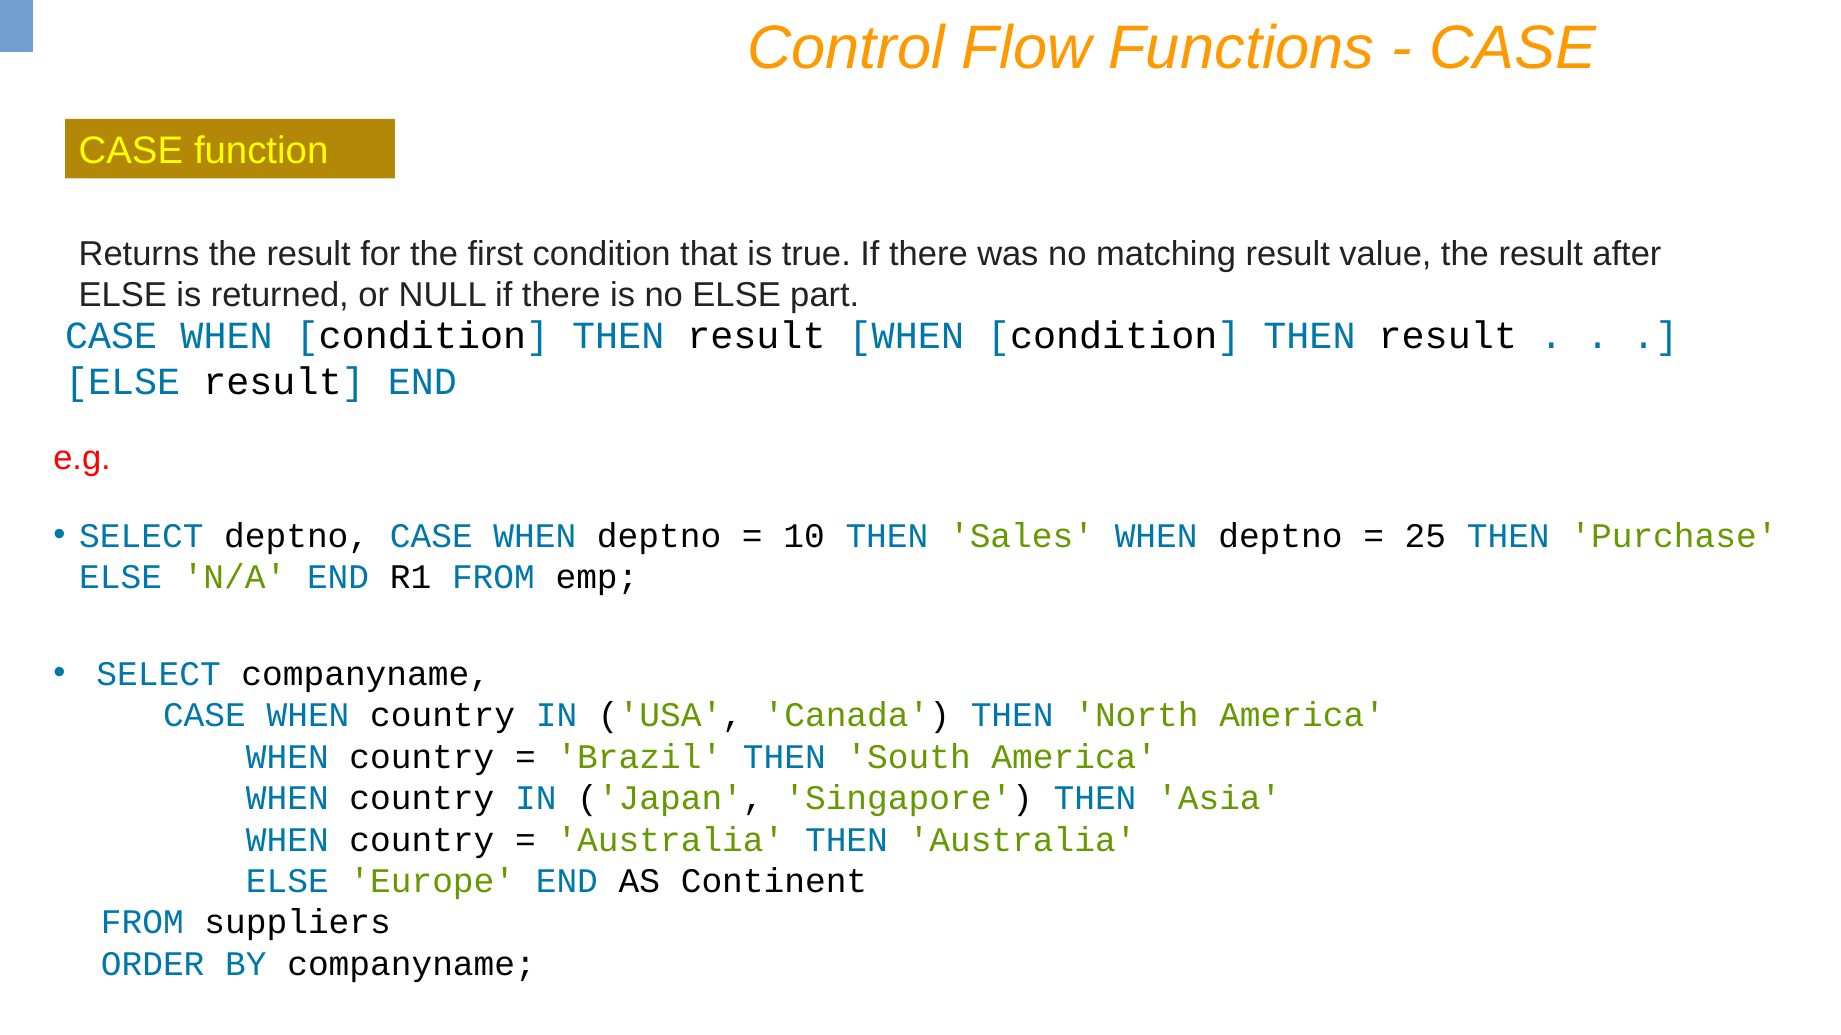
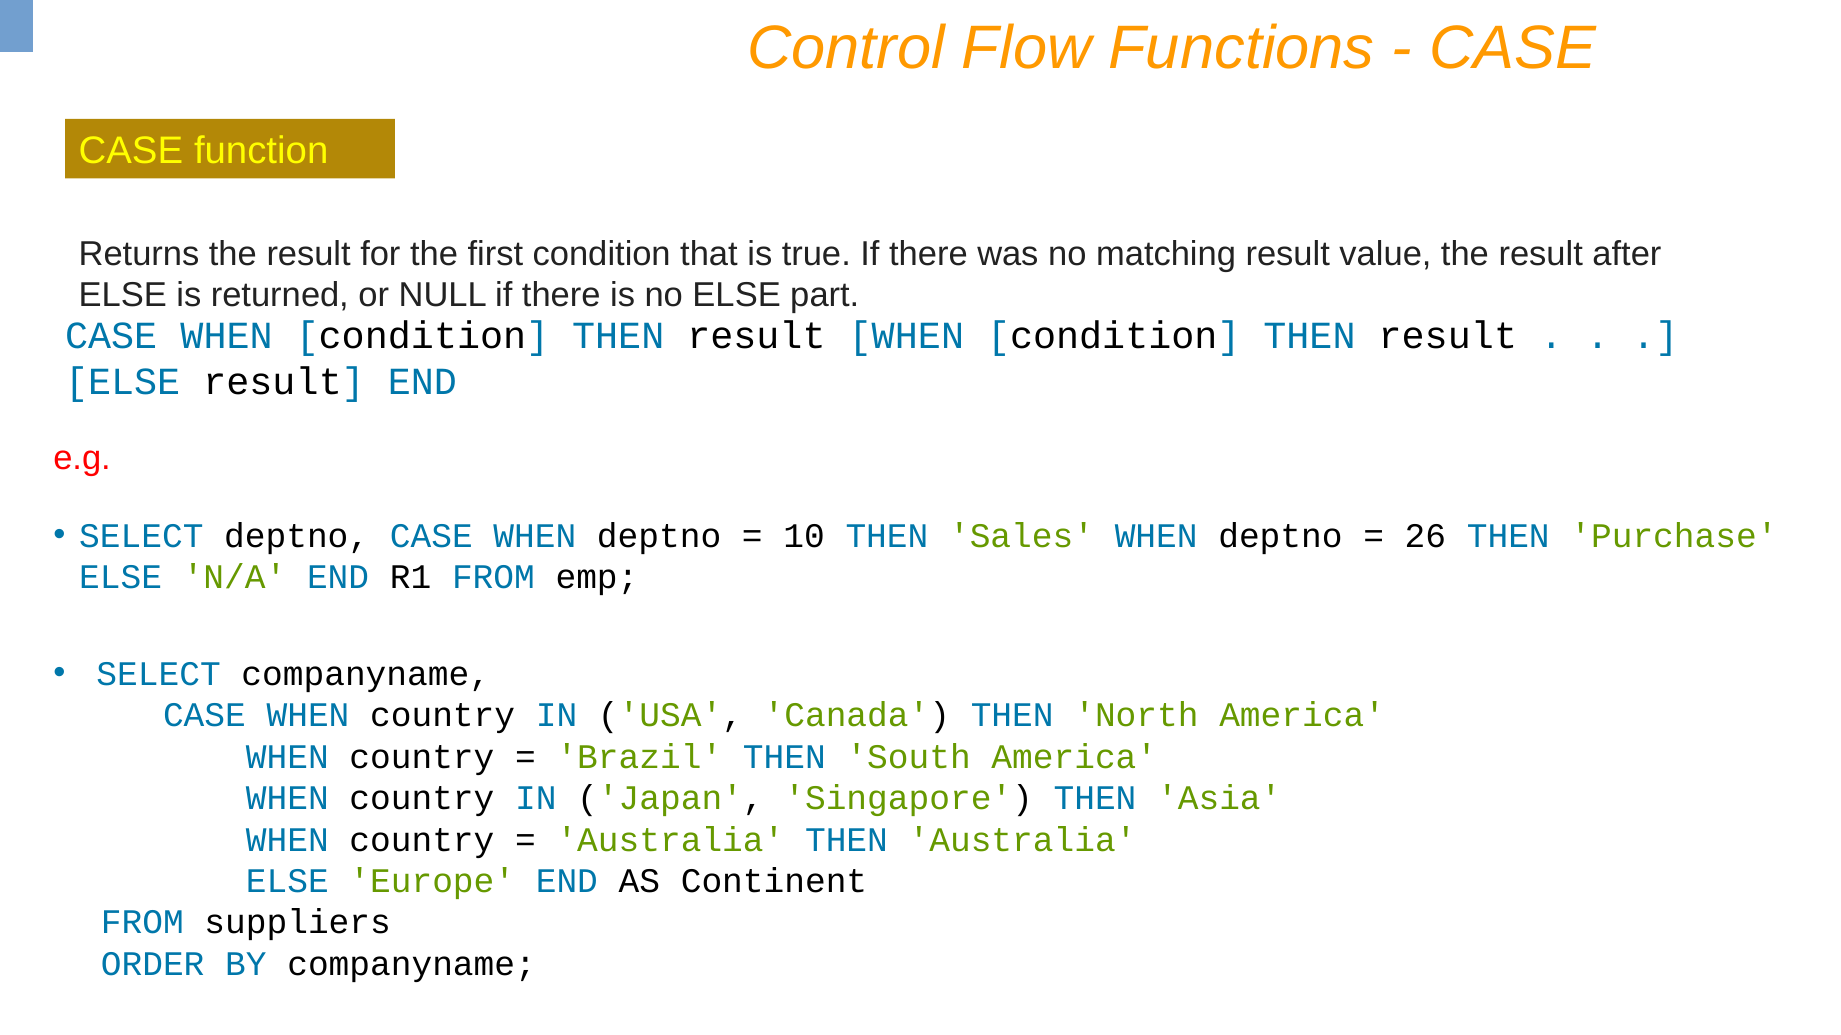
25: 25 -> 26 (1425, 536)
